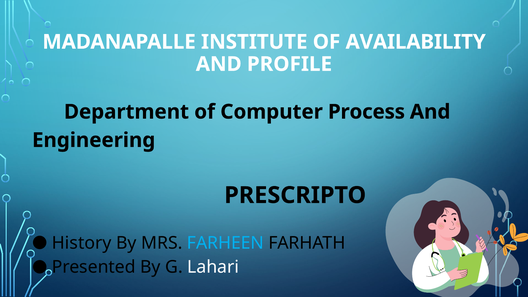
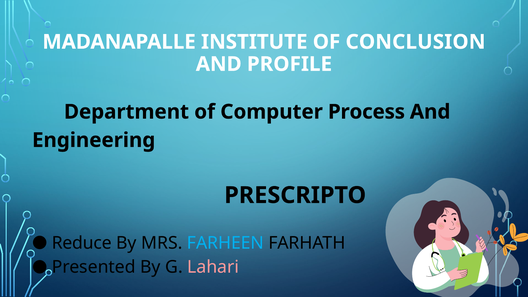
AVAILABILITY: AVAILABILITY -> CONCLUSION (416, 42)
History: History -> Reduce (82, 243)
Lahari colour: white -> pink (213, 267)
